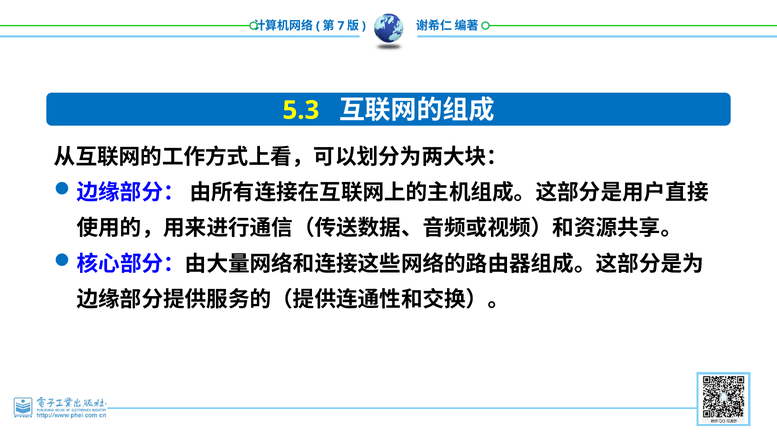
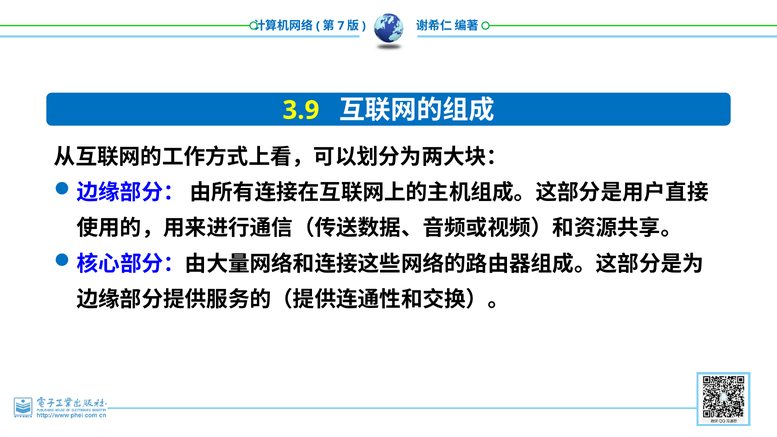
5.3: 5.3 -> 3.9 (301, 110)
